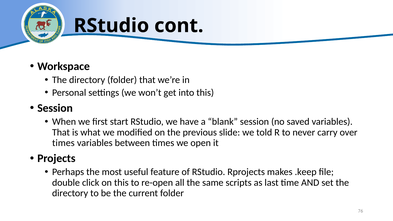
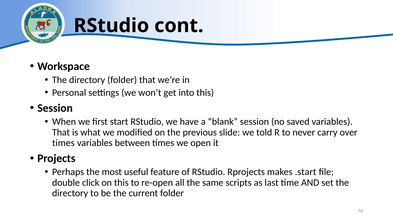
.keep: .keep -> .start (306, 172)
